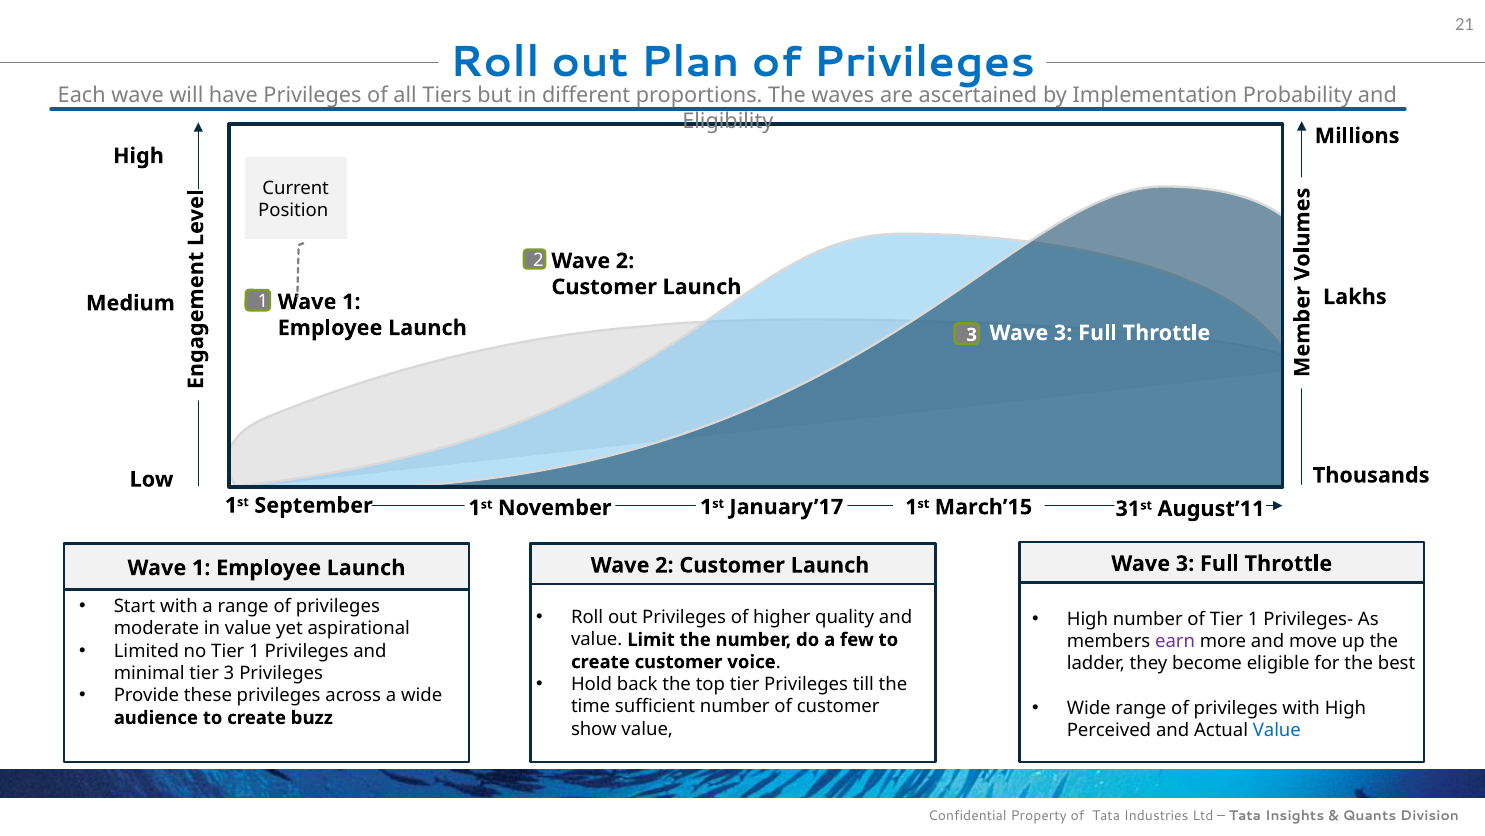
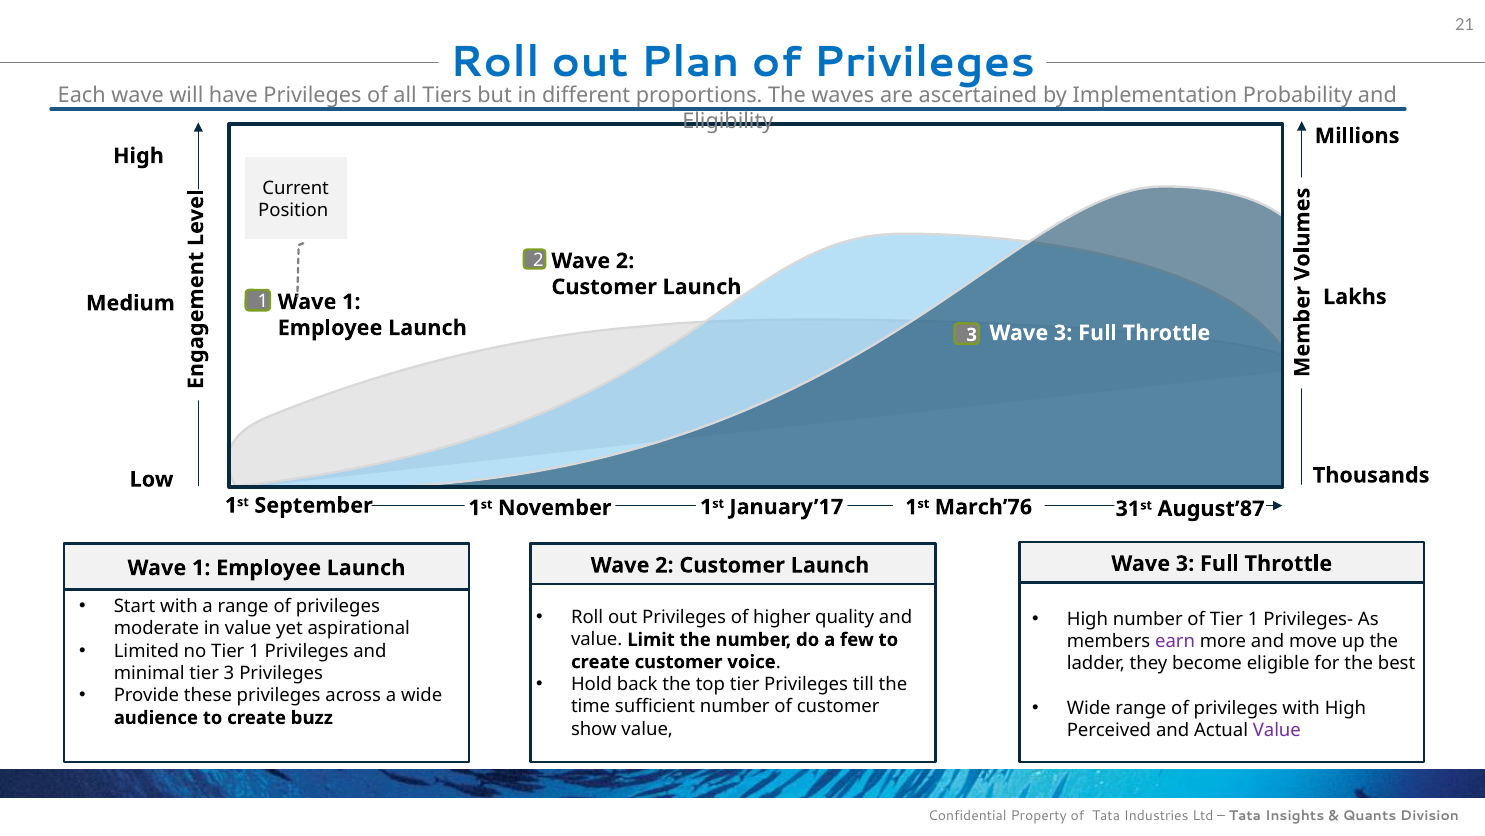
March’15: March’15 -> March’76 (983, 507)
August’11: August’11 -> August’87 (1211, 508)
Value colour: blue -> purple (1277, 730)
